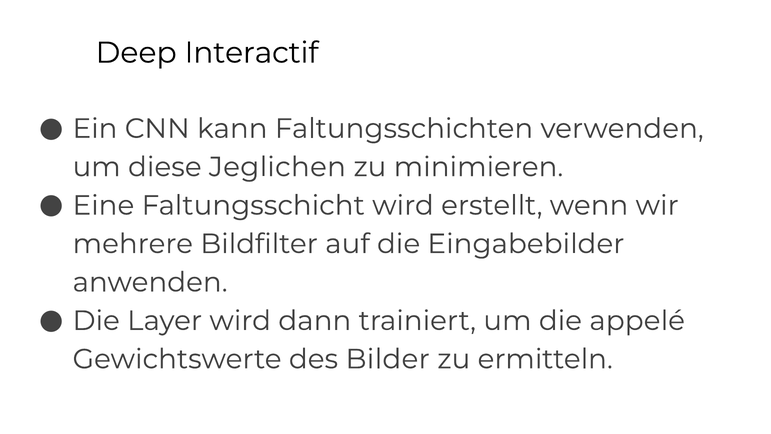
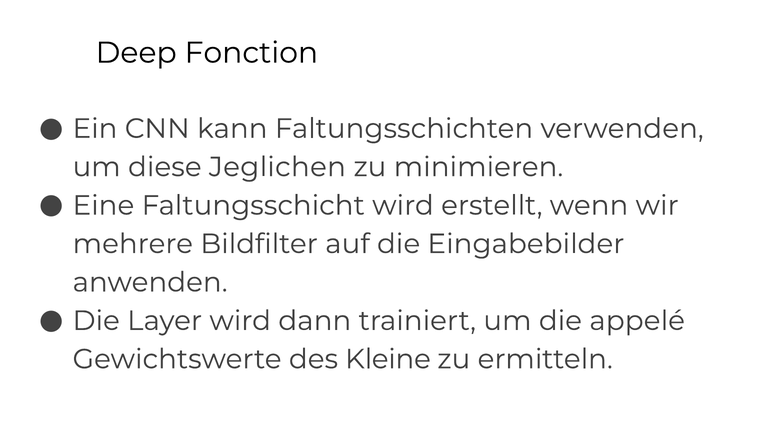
Interactif: Interactif -> Fonction (251, 53)
Bilder: Bilder -> Kleine (388, 359)
